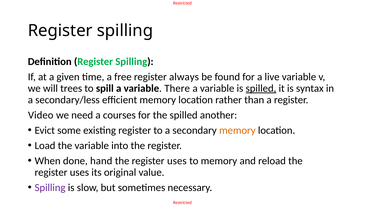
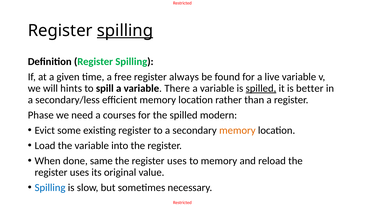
spilling underline: none -> present (125, 31)
trees: trees -> hints (71, 88)
syntax: syntax -> better (310, 88)
Video: Video -> Phase (41, 115)
another: another -> modern (219, 115)
hand: hand -> same (101, 161)
Spilling colour: purple -> blue (50, 188)
